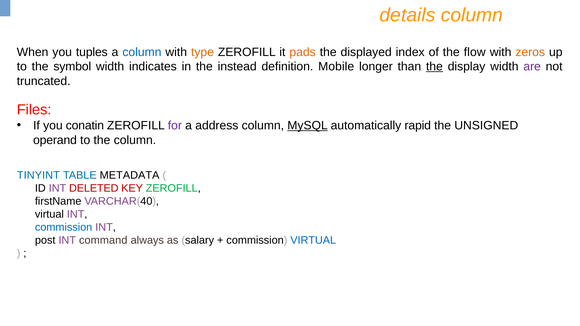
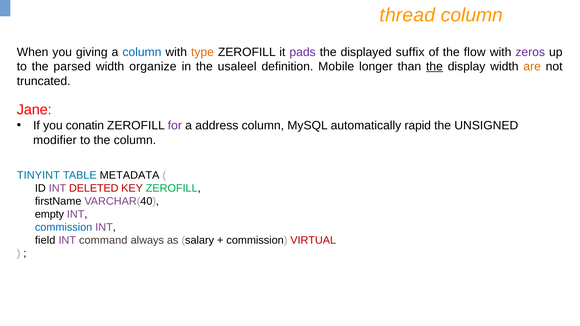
details: details -> thread (407, 15)
tuples: tuples -> giving (92, 52)
pads colour: orange -> purple (303, 52)
index: index -> suffix (410, 52)
zeros colour: orange -> purple (530, 52)
symbol: symbol -> parsed (72, 67)
indicates: indicates -> organize (153, 67)
instead: instead -> usaleel (237, 67)
are colour: purple -> orange (532, 67)
Files: Files -> Jane (34, 110)
MySQL underline: present -> none (308, 126)
operand: operand -> modifier (55, 140)
virtual: virtual -> empty (49, 214)
post: post -> field (45, 240)
VIRTUAL colour: blue -> red (313, 240)
